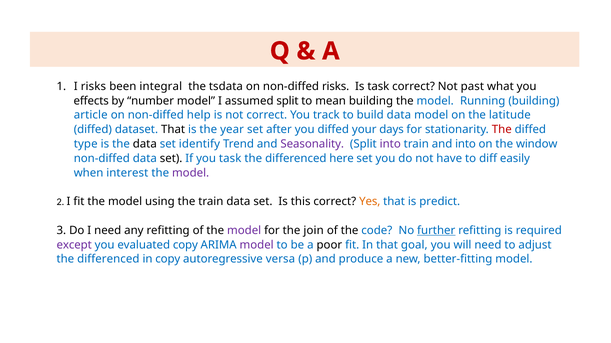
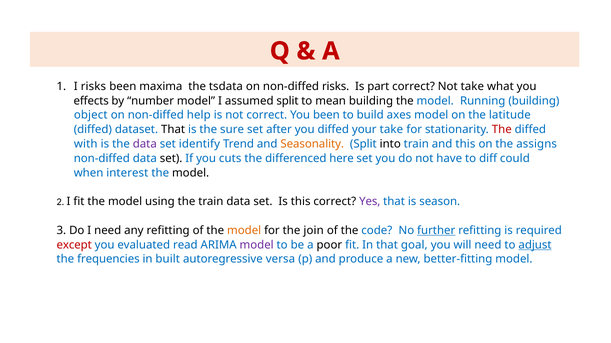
integral: integral -> maxima (161, 87)
Is task: task -> part (378, 87)
Not past: past -> take (472, 87)
article: article -> object (91, 115)
You track: track -> been (326, 115)
build data: data -> axes (399, 115)
year: year -> sure (232, 130)
your days: days -> take (391, 130)
type: type -> with (86, 144)
data colour: black -> purple (145, 144)
Seasonality colour: purple -> orange (312, 144)
into colour: purple -> black (390, 144)
and into: into -> this (465, 144)
window: window -> assigns (537, 144)
you task: task -> cuts (230, 159)
easily: easily -> could (515, 159)
model colour: purple -> black (191, 173)
Yes colour: orange -> purple (370, 202)
predict: predict -> season (440, 202)
model colour: purple -> orange (244, 231)
except colour: purple -> red (74, 245)
evaluated copy: copy -> read (185, 245)
adjust underline: none -> present (535, 245)
differenced: differenced -> frequencies (108, 260)
in copy: copy -> built (168, 260)
